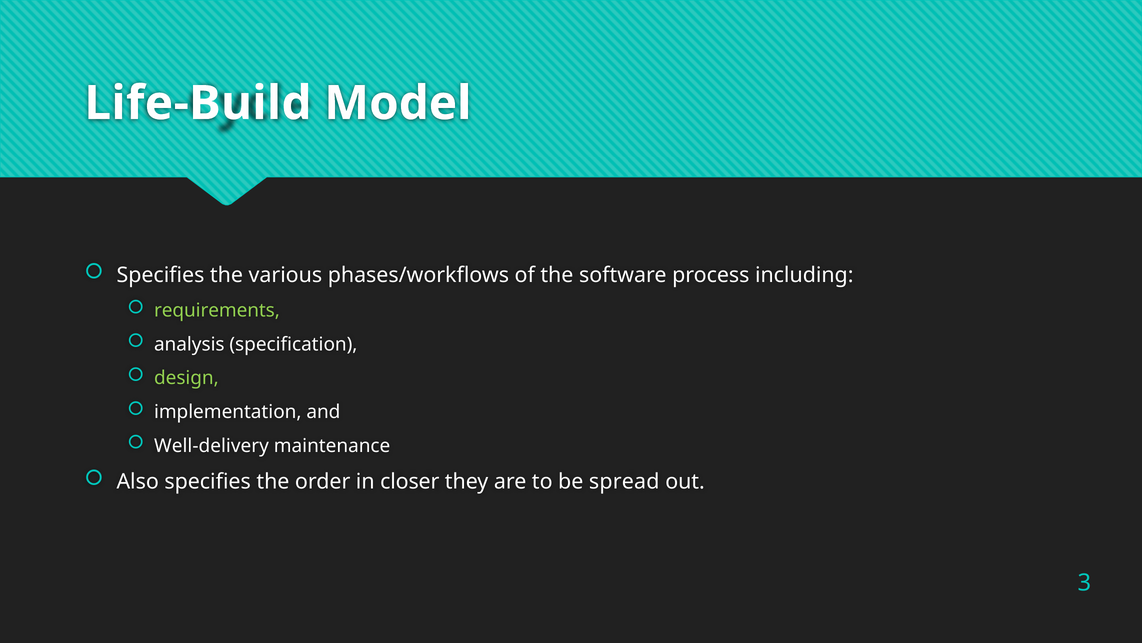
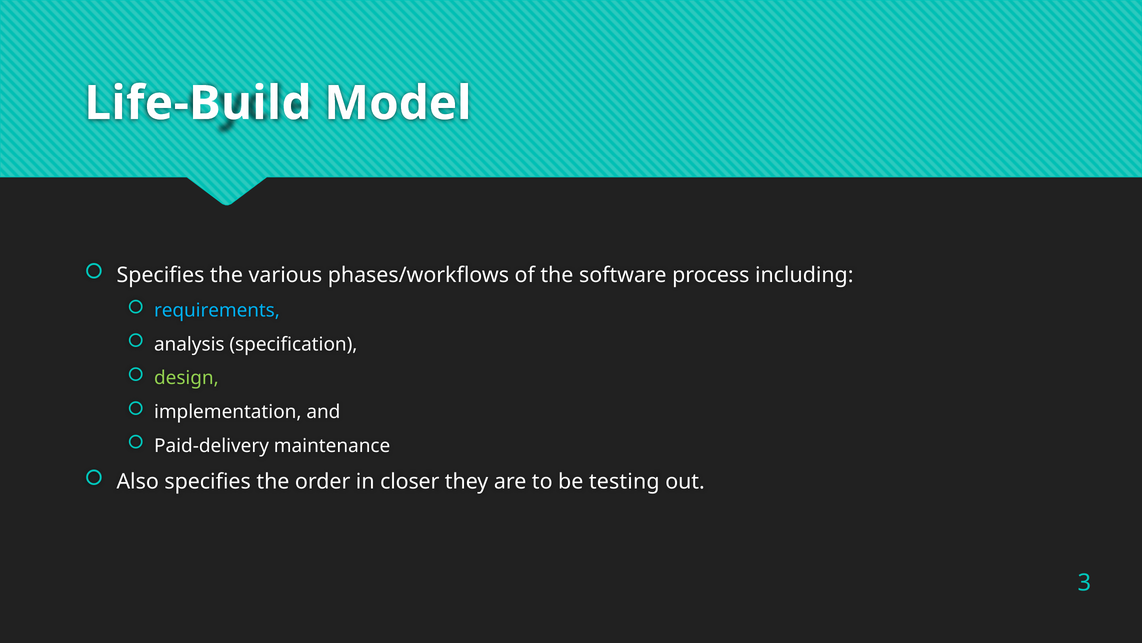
requirements colour: light green -> light blue (217, 310)
Well-delivery: Well-delivery -> Paid-delivery (212, 445)
spread: spread -> testing (624, 481)
